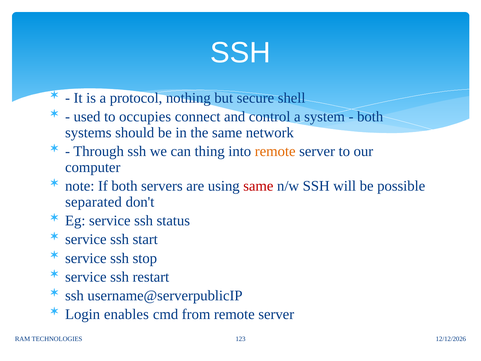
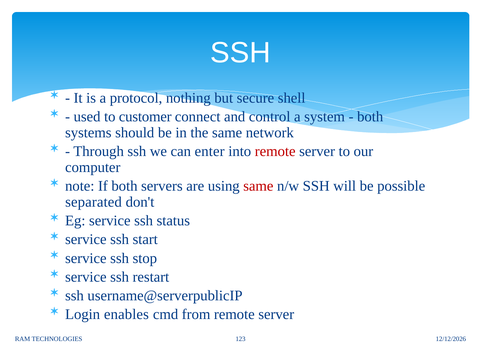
occupies: occupies -> customer (145, 117)
thing: thing -> enter (210, 151)
remote colour: orange -> red (275, 151)
